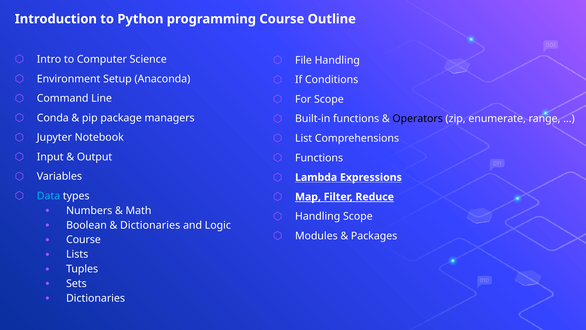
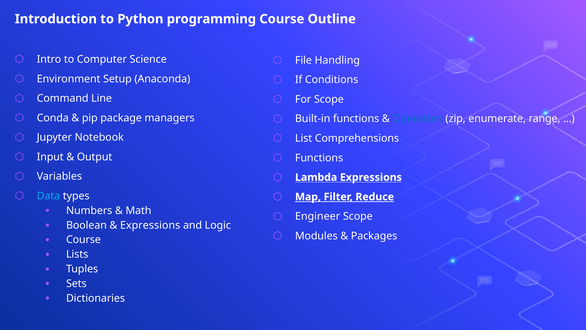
Operators colour: black -> blue (418, 119)
Handling: Handling -> Engineer (318, 216)
Dictionaries: Dictionaries -> Expressions (150, 225)
